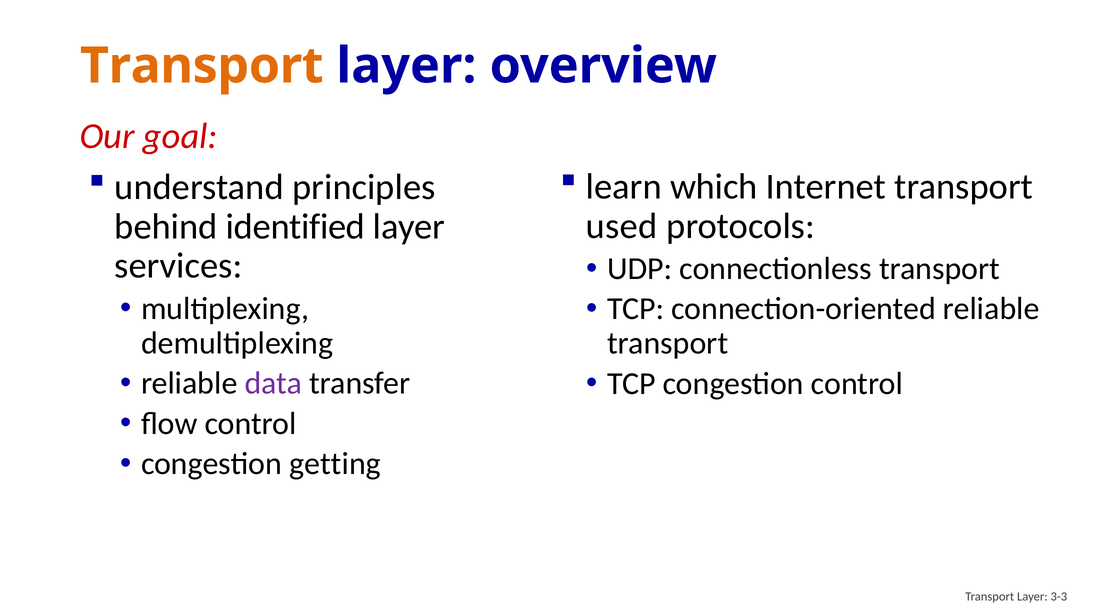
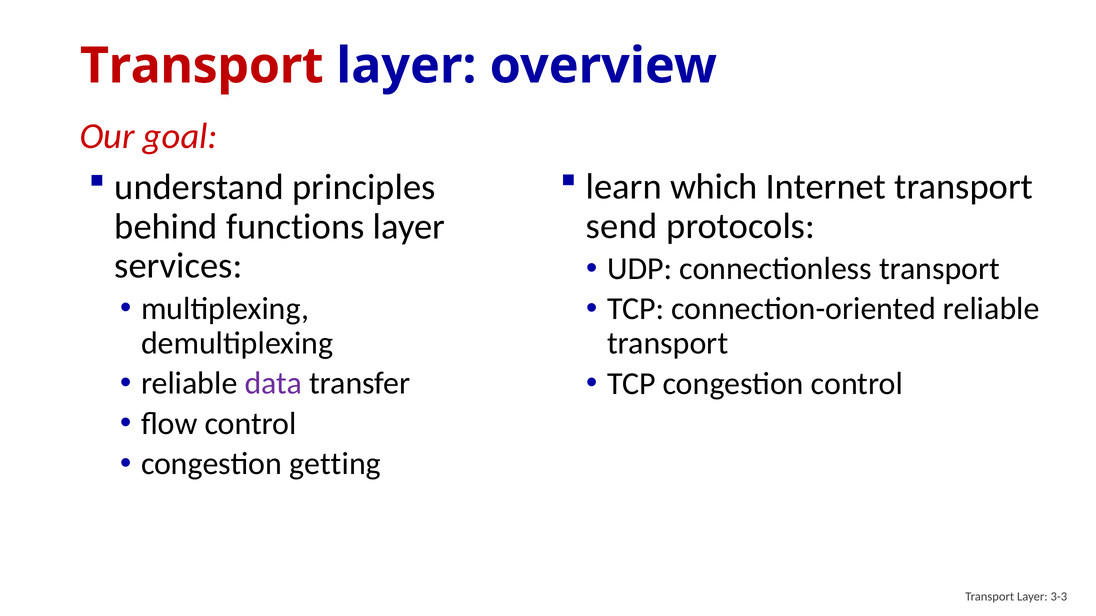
Transport colour: orange -> red (202, 66)
used: used -> send (622, 226)
identified: identified -> functions (295, 227)
